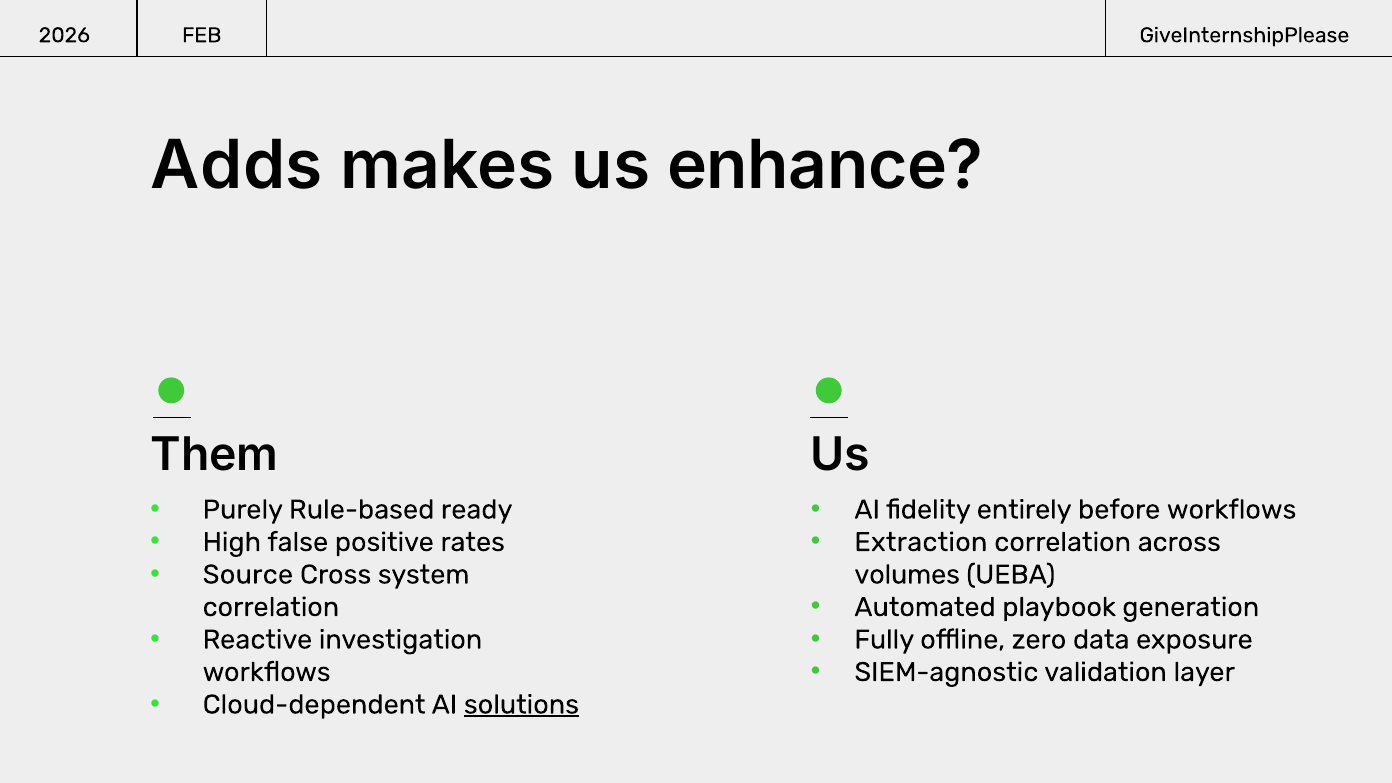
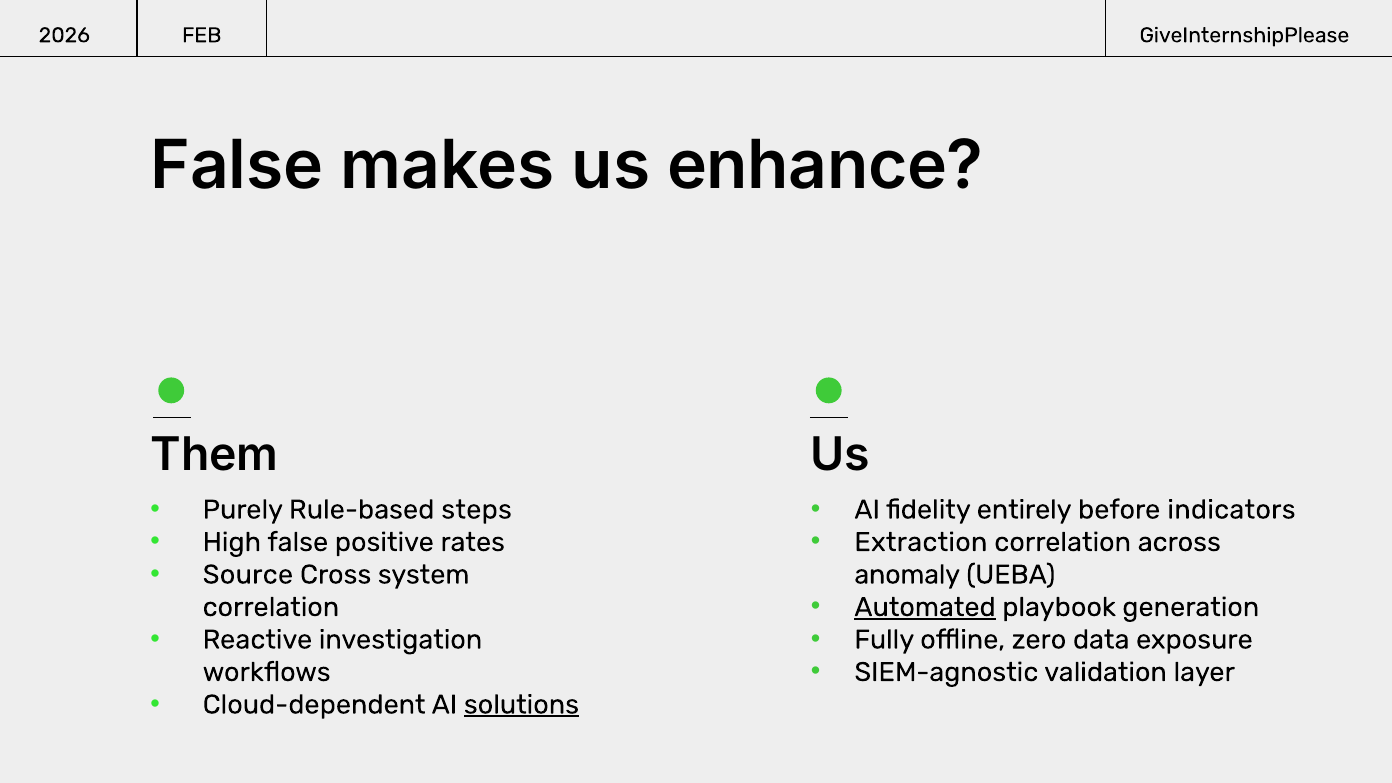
Adds: Adds -> False (237, 166)
ready: ready -> steps (477, 510)
before workflows: workflows -> indicators (1232, 510)
volumes: volumes -> anomaly (907, 575)
Automated underline: none -> present (925, 607)
